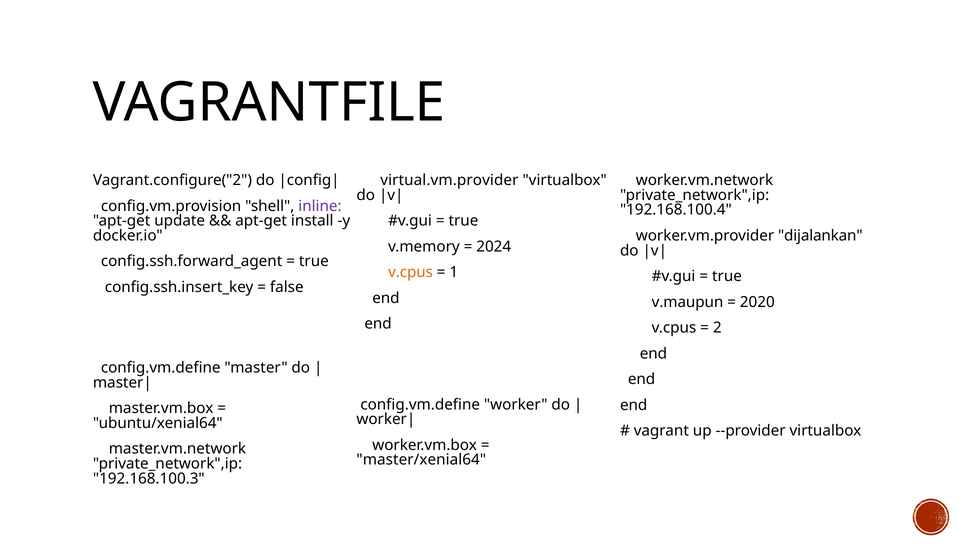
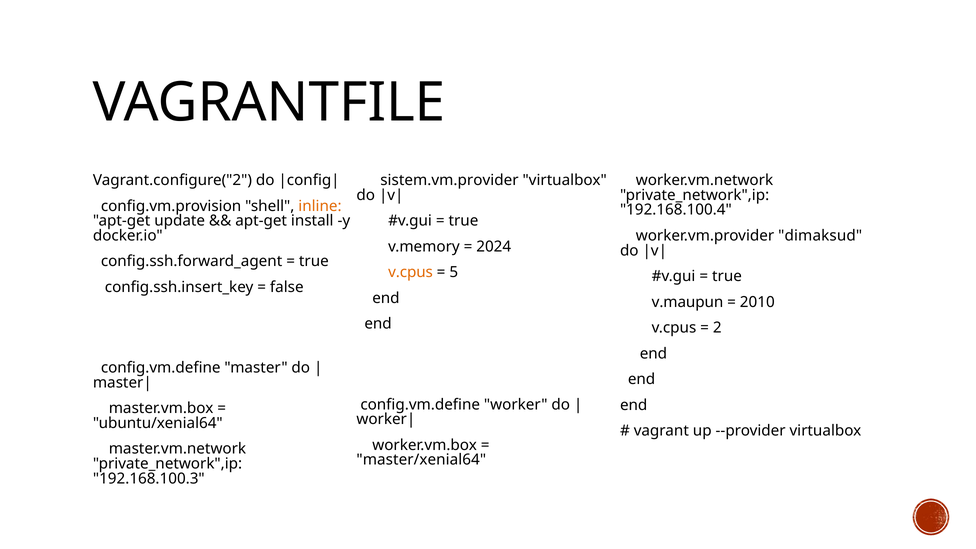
virtual.vm.provider: virtual.vm.provider -> sistem.vm.provider (449, 180)
inline colour: purple -> orange (320, 206)
dijalankan: dijalankan -> dimaksud (820, 236)
1: 1 -> 5 (454, 272)
2020: 2020 -> 2010 (757, 302)
